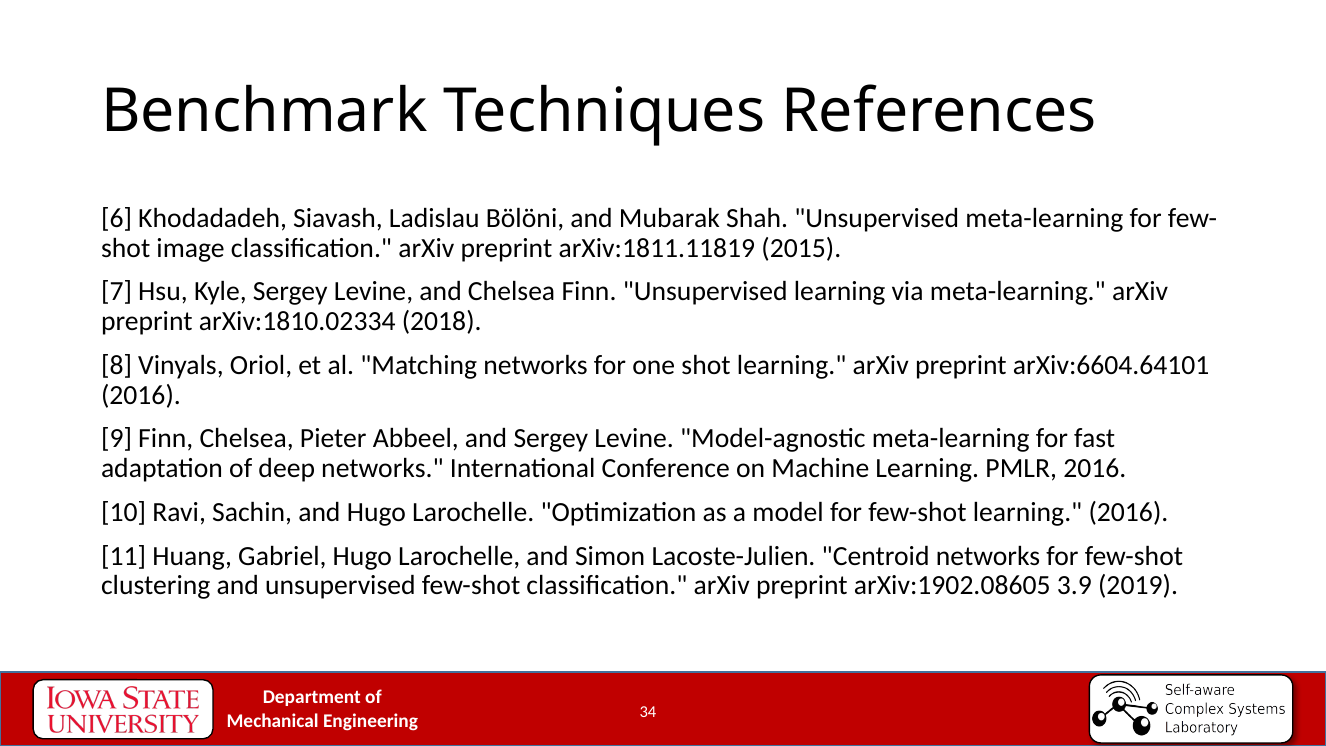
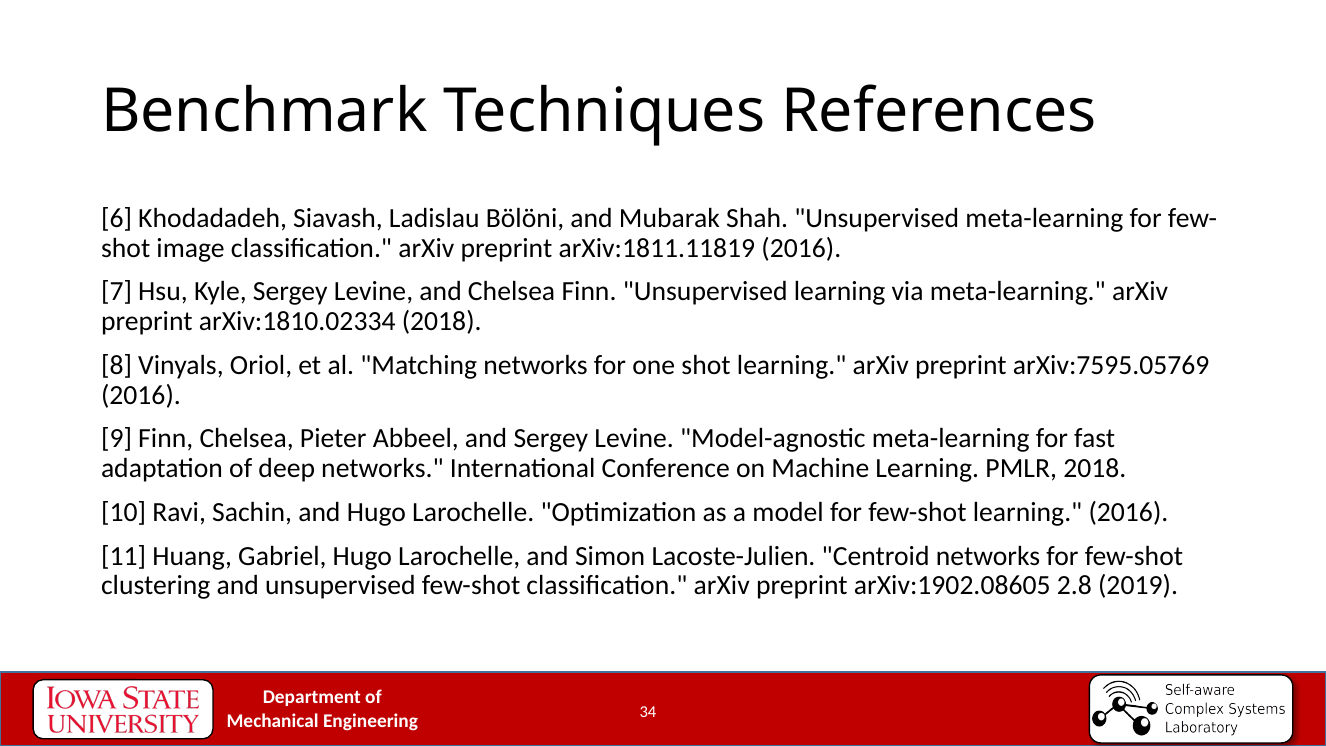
arXiv:1811.11819 2015: 2015 -> 2016 (801, 248)
arXiv:6604.64101: arXiv:6604.64101 -> arXiv:7595.05769 (1111, 365)
PMLR 2016: 2016 -> 2018 (1095, 469)
3.9: 3.9 -> 2.8 (1074, 586)
